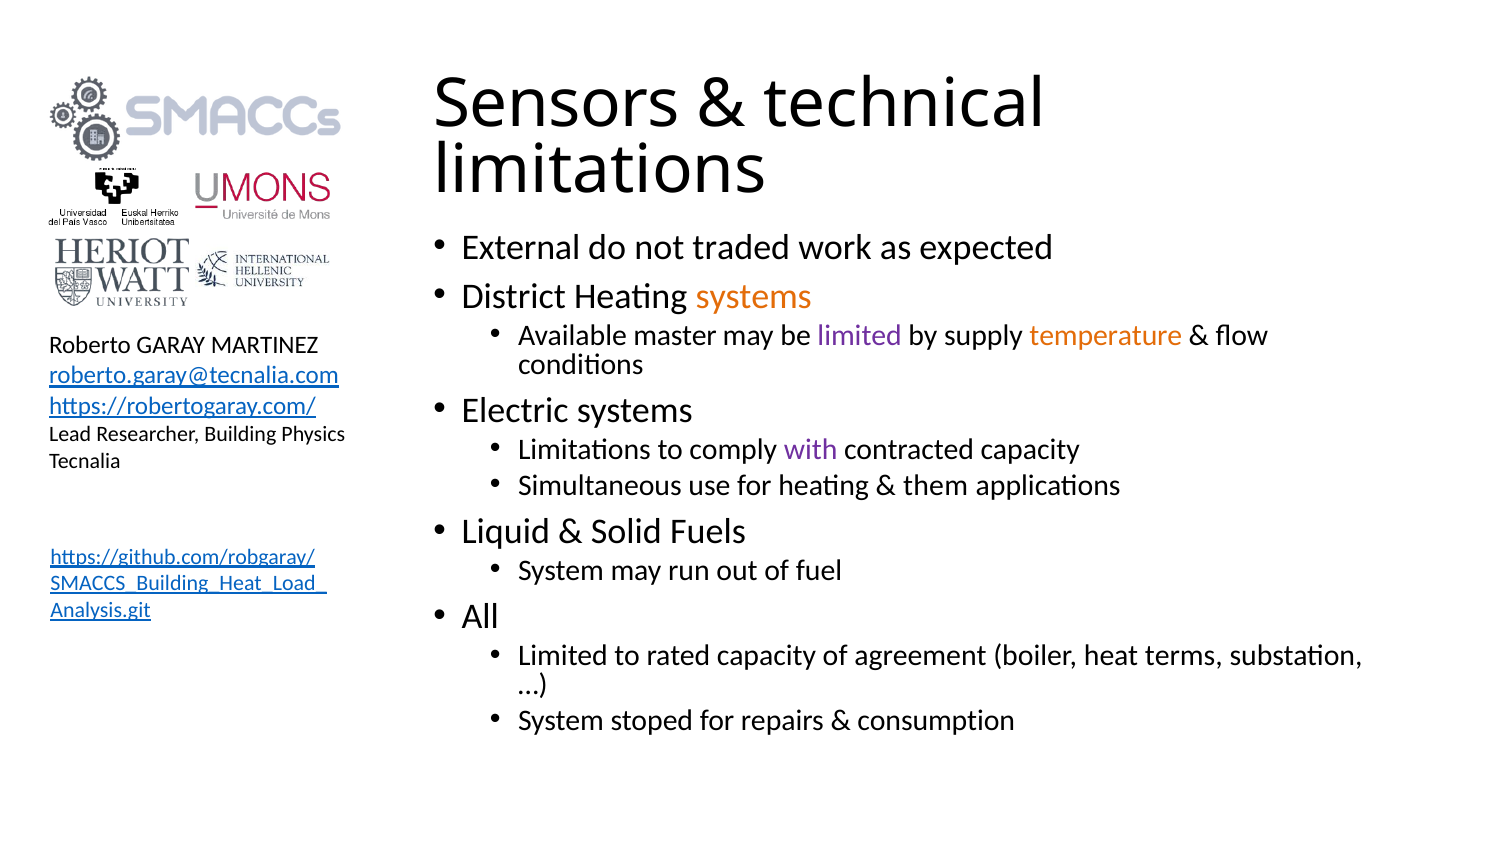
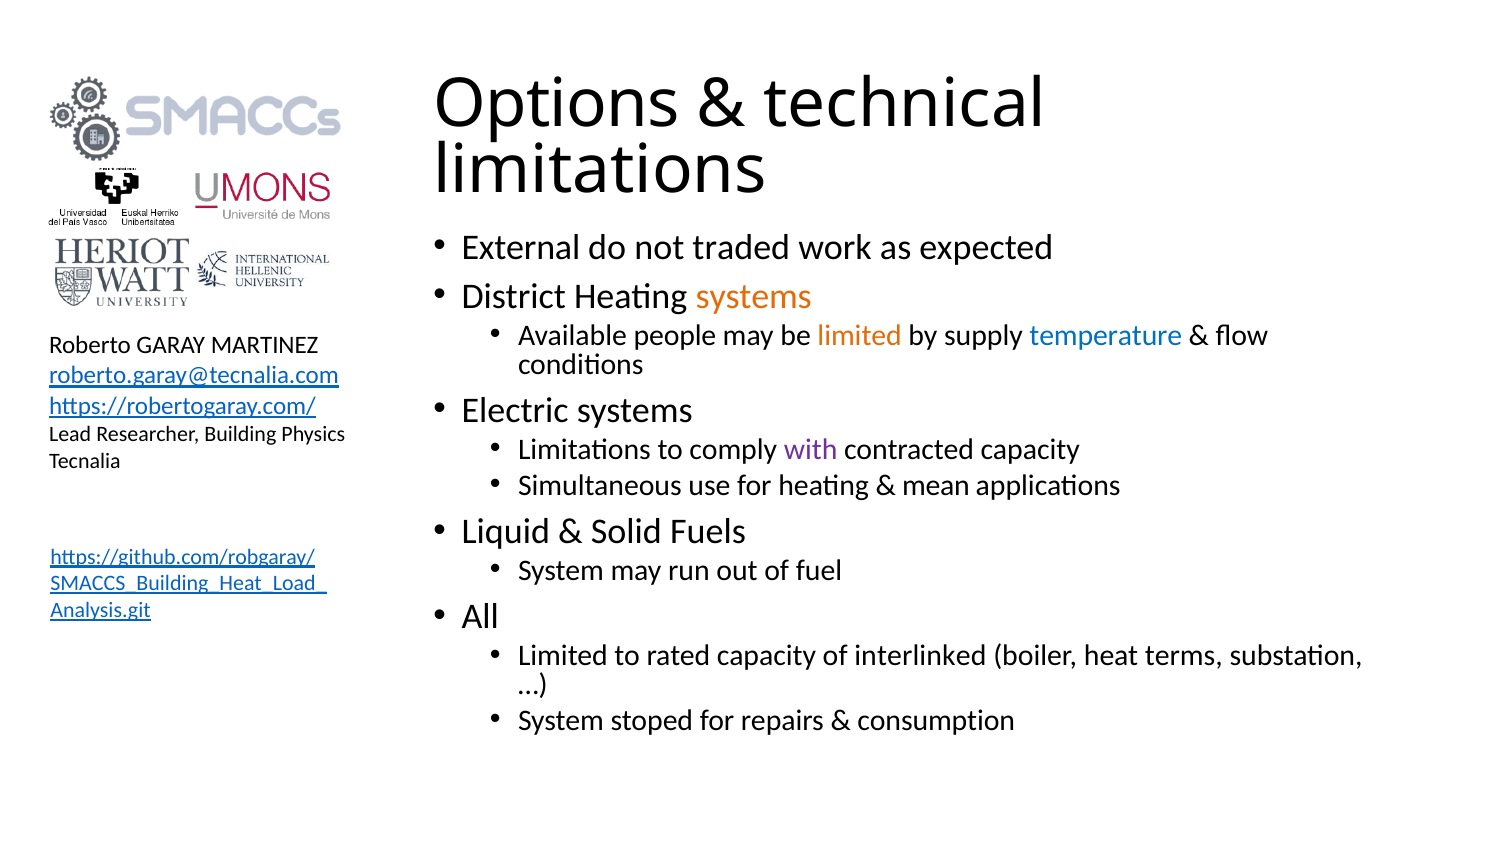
Sensors: Sensors -> Options (557, 104)
master: master -> people (675, 336)
limited colour: purple -> orange (860, 336)
temperature colour: orange -> blue (1106, 336)
them: them -> mean (936, 486)
agreement: agreement -> interlinked (920, 656)
